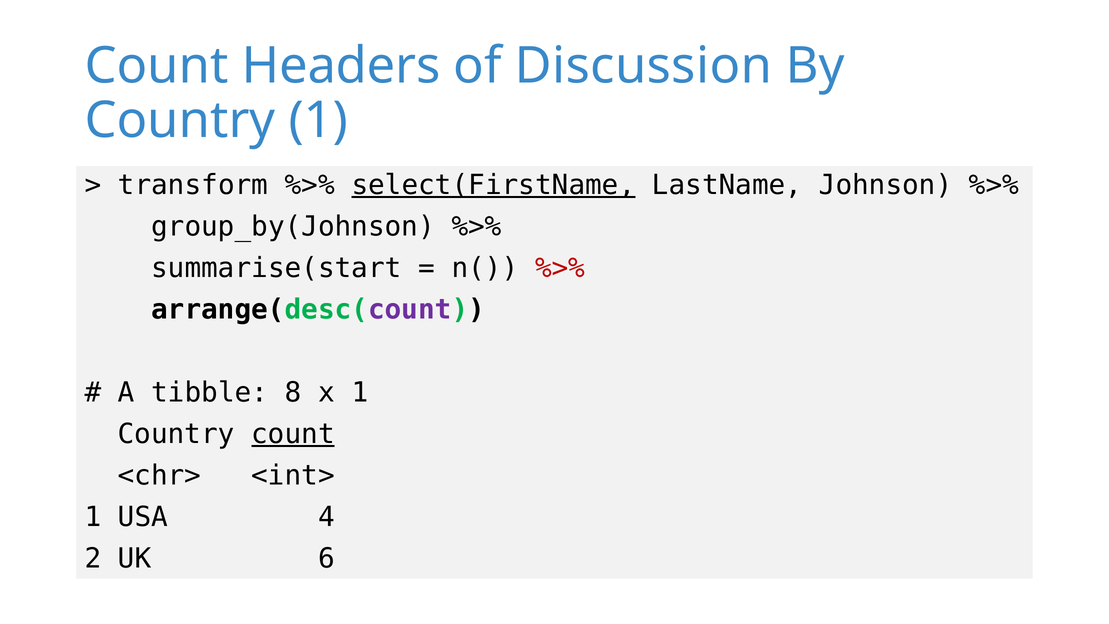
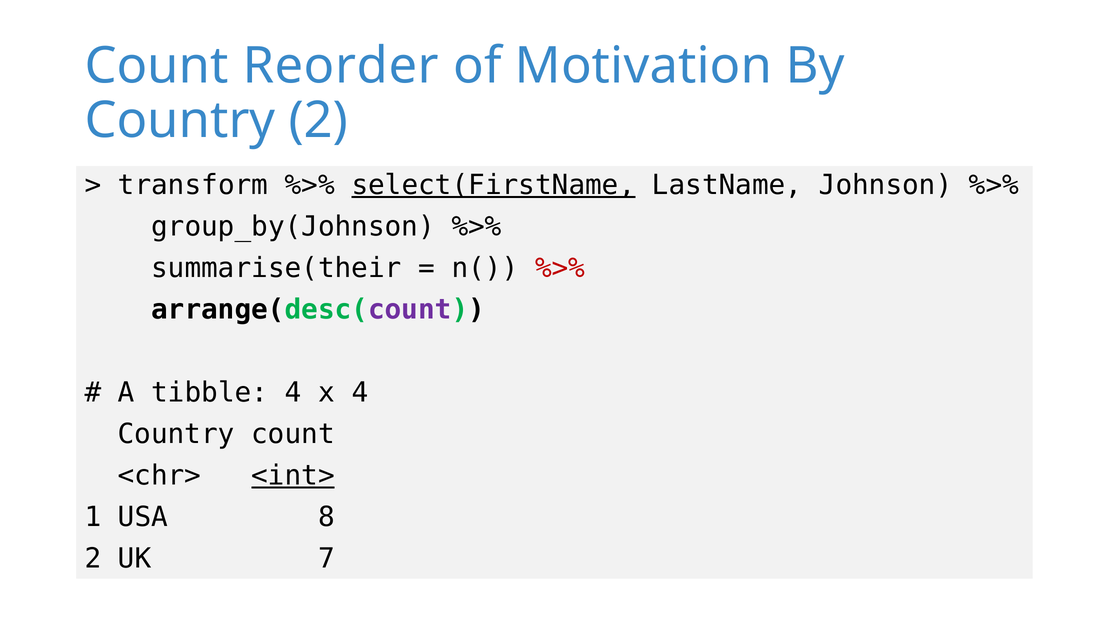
Headers: Headers -> Reorder (341, 66)
Discussion: Discussion -> Motivation (644, 66)
Country 1: 1 -> 2 (318, 121)
summarise(start: summarise(start -> summarise(their (276, 268)
tibble 8: 8 -> 4 (293, 392)
x 1: 1 -> 4 (360, 392)
count underline: present -> none (293, 434)
<int> underline: none -> present (293, 475)
4: 4 -> 8 (326, 517)
6: 6 -> 7 (326, 558)
